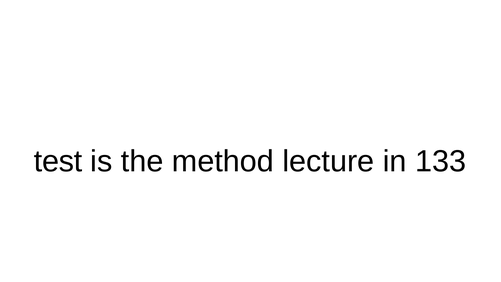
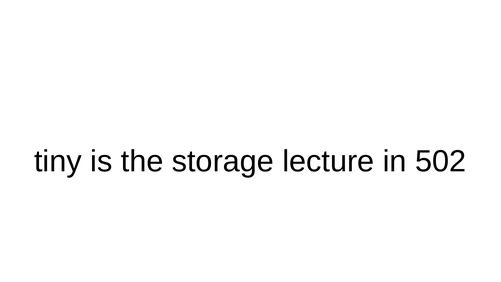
test: test -> tiny (58, 161)
method: method -> storage (223, 161)
133: 133 -> 502 (441, 161)
